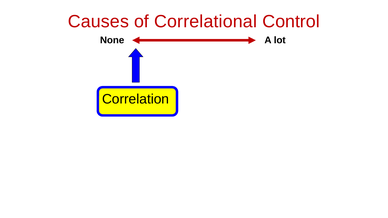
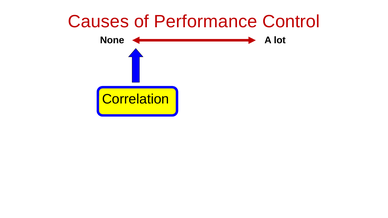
Correlational: Correlational -> Performance (206, 21)
